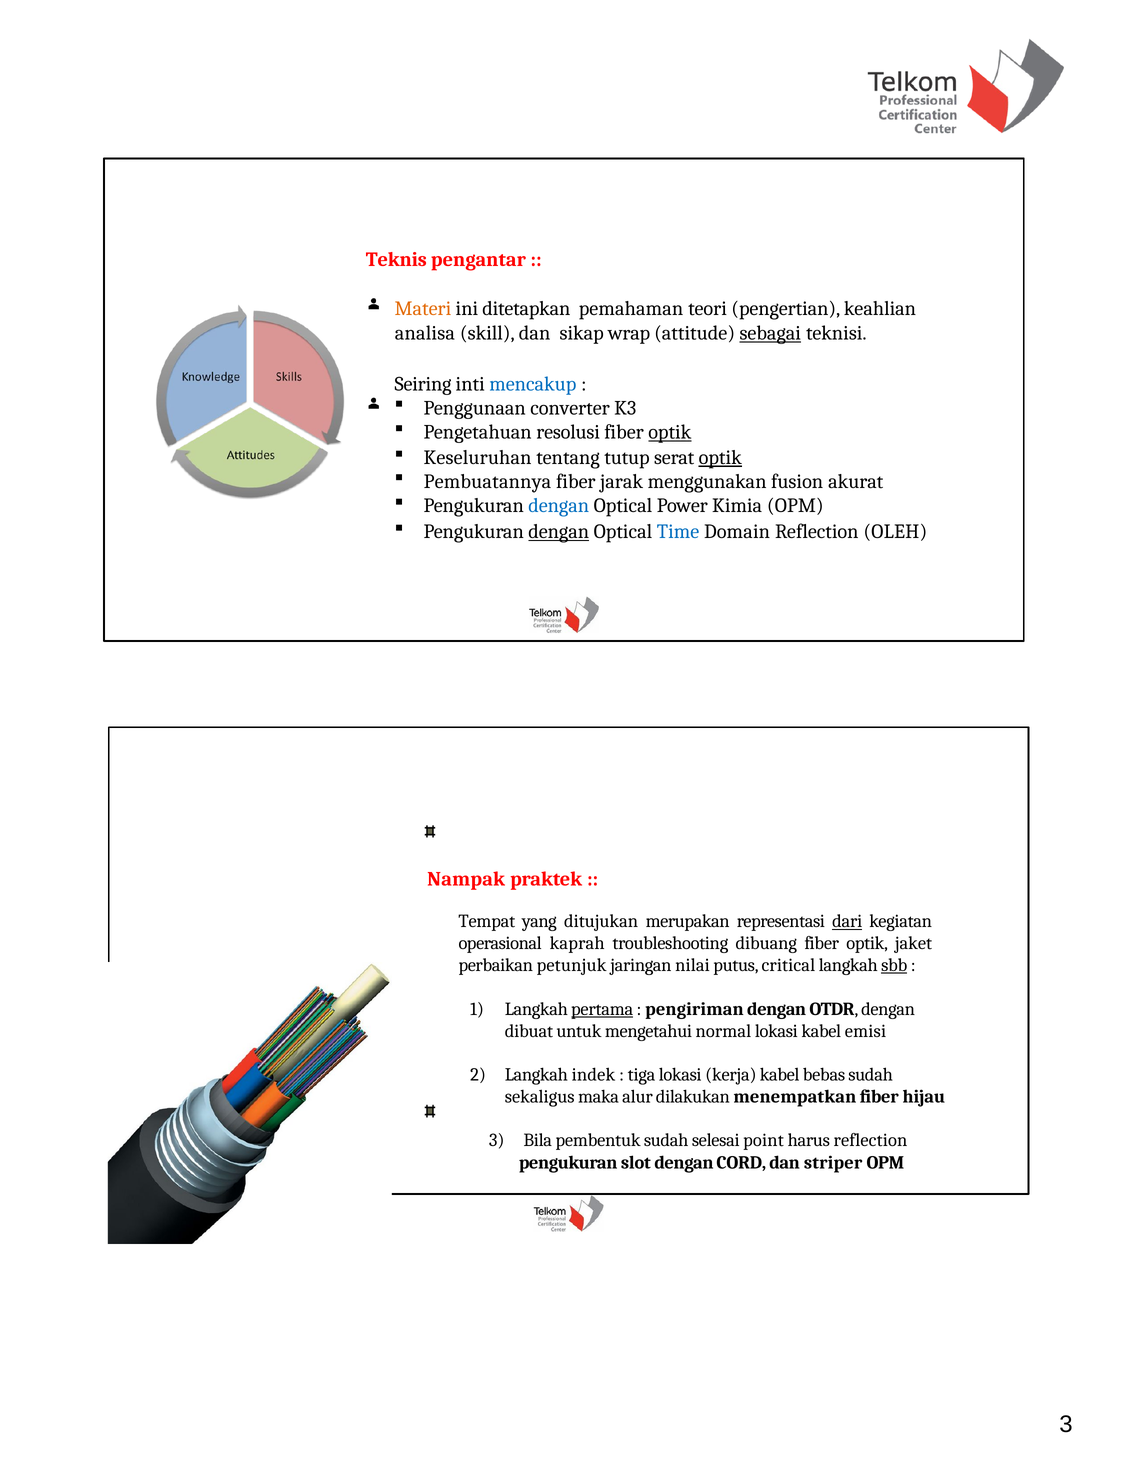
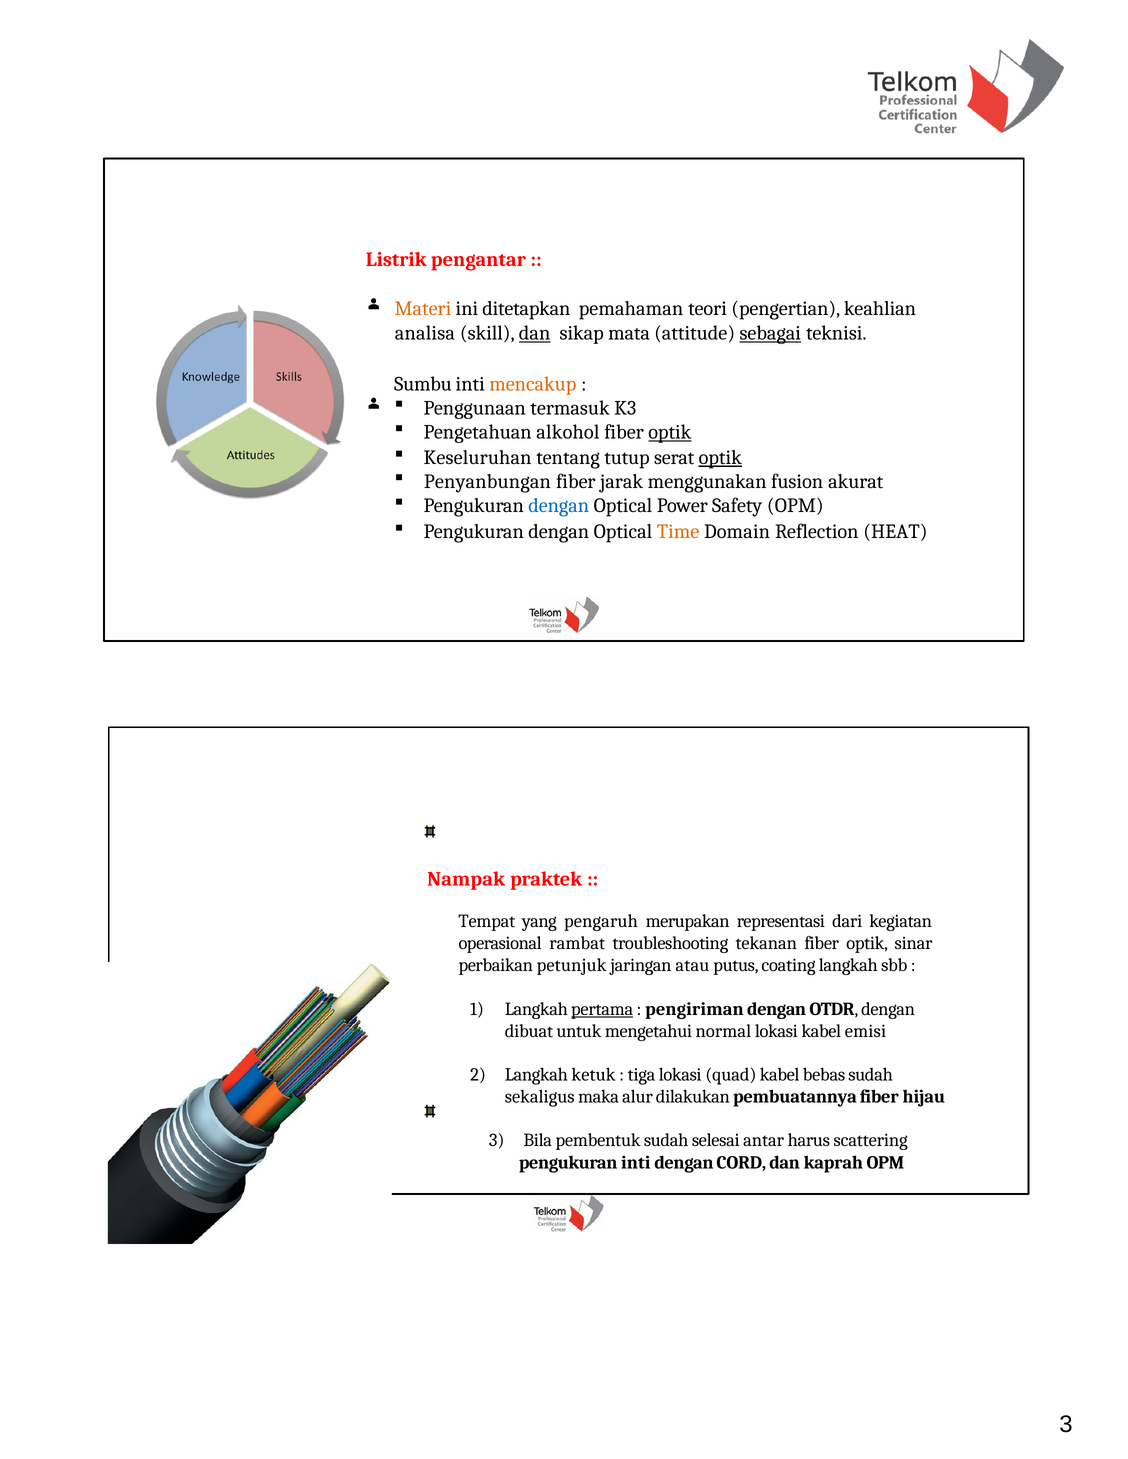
Teknis: Teknis -> Listrik (396, 260)
dan underline: none -> present (535, 333)
wrap: wrap -> mata (629, 333)
Seiring: Seiring -> Sumbu (423, 384)
mencakup colour: blue -> orange (533, 384)
converter: converter -> termasuk (570, 408)
resolusi: resolusi -> alkohol (568, 432)
Pembuatannya: Pembuatannya -> Penyanbungan (487, 482)
Kimia: Kimia -> Safety (737, 506)
dengan underline: present -> none (559, 532)
Time colour: blue -> orange (678, 532)
OLEH: OLEH -> HEAT (895, 532)
ditujukan: ditujukan -> pengaruh (601, 922)
dari underline: present -> none (847, 922)
kaprah: kaprah -> rambat (577, 944)
dibuang: dibuang -> tekanan (766, 944)
jaket: jaket -> sinar (914, 944)
nilai: nilai -> atau (692, 966)
critical: critical -> coating (789, 966)
sbb underline: present -> none (894, 966)
indek: indek -> ketuk (593, 1075)
kerja: kerja -> quad (731, 1075)
menempatkan: menempatkan -> pembuatannya (795, 1097)
point: point -> antar (764, 1141)
harus reflection: reflection -> scattering (871, 1141)
pengukuran slot: slot -> inti (636, 1163)
striper: striper -> kaprah (833, 1163)
